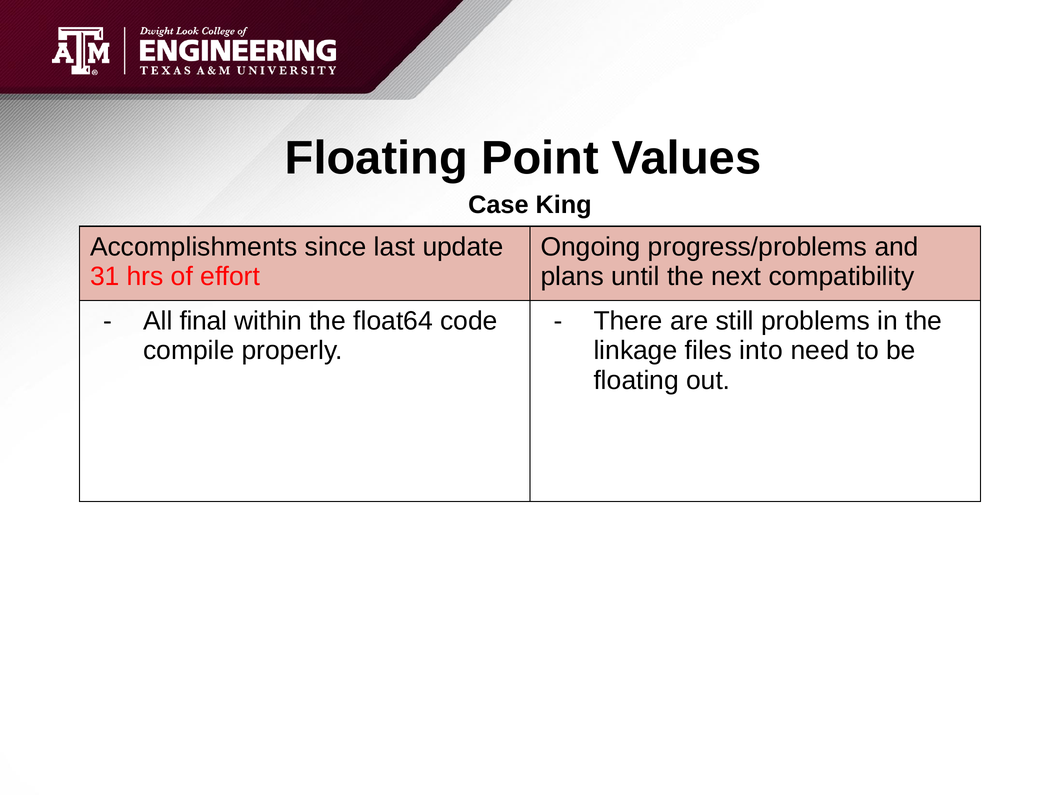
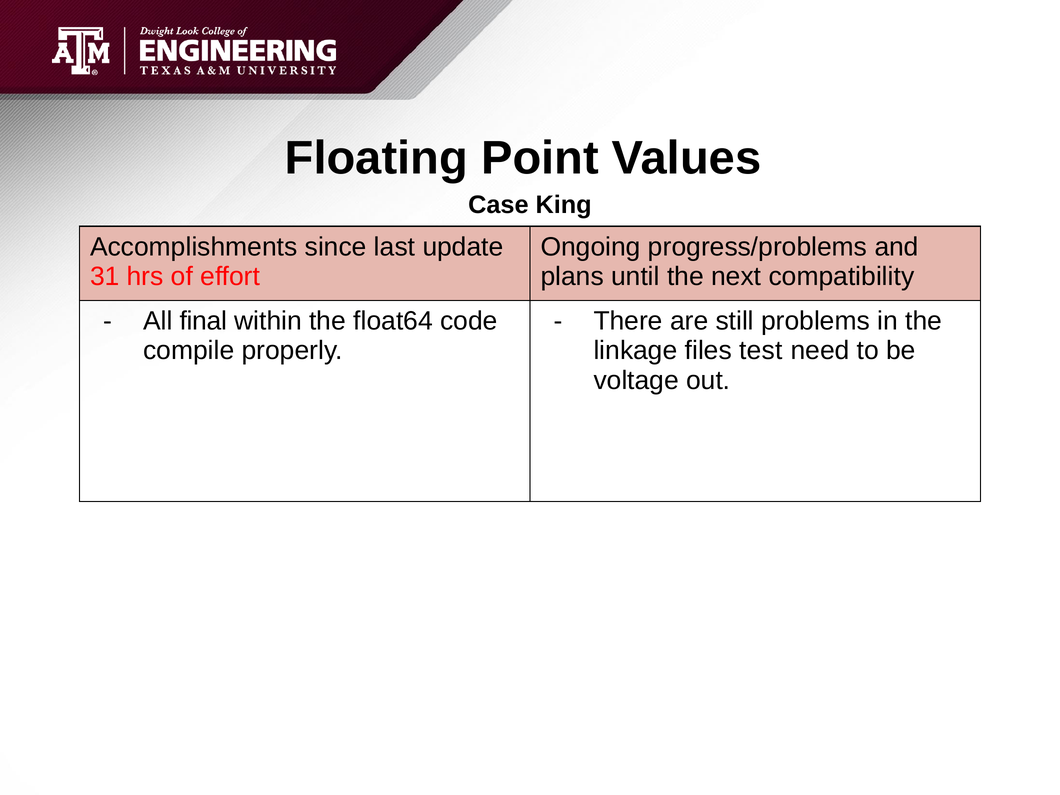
into: into -> test (761, 351)
floating: floating -> voltage (636, 380)
